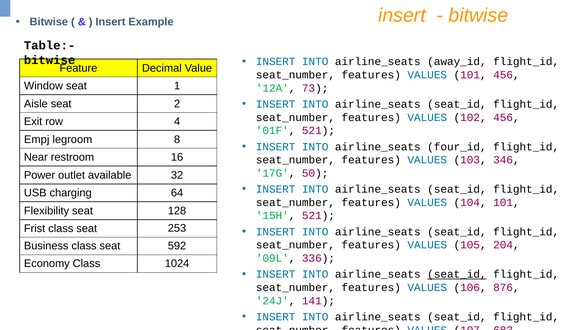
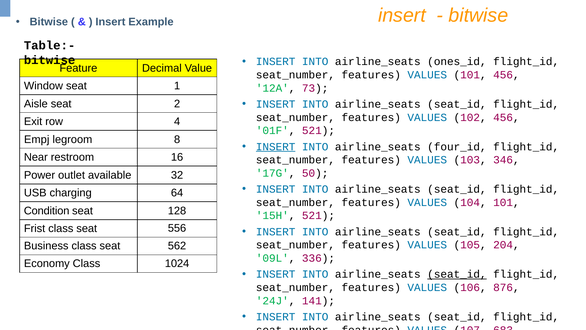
away_id: away_id -> ones_id (457, 62)
INSERT underline: none -> present (276, 147)
Flexibility: Flexibility -> Condition (47, 211)
253: 253 -> 556 (177, 228)
592: 592 -> 562 (177, 245)
